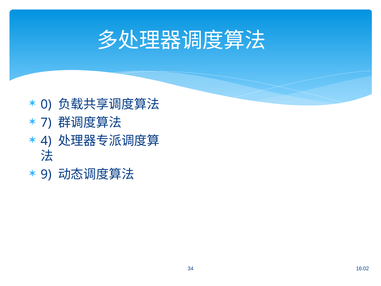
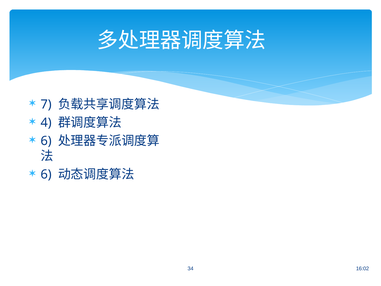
0: 0 -> 7 (46, 104)
7: 7 -> 4 (46, 123)
4: 4 -> 6 (46, 141)
9: 9 -> 6 (46, 174)
